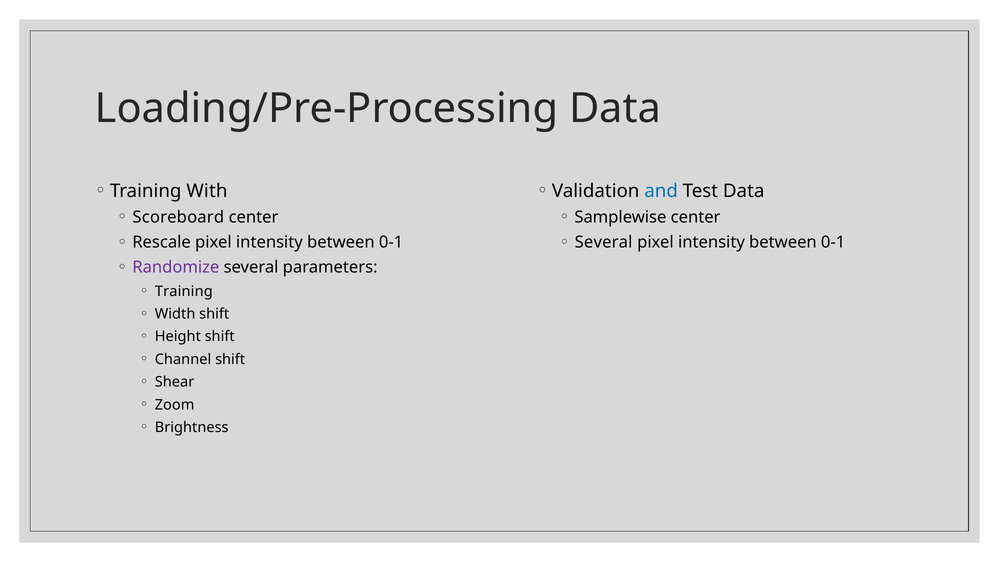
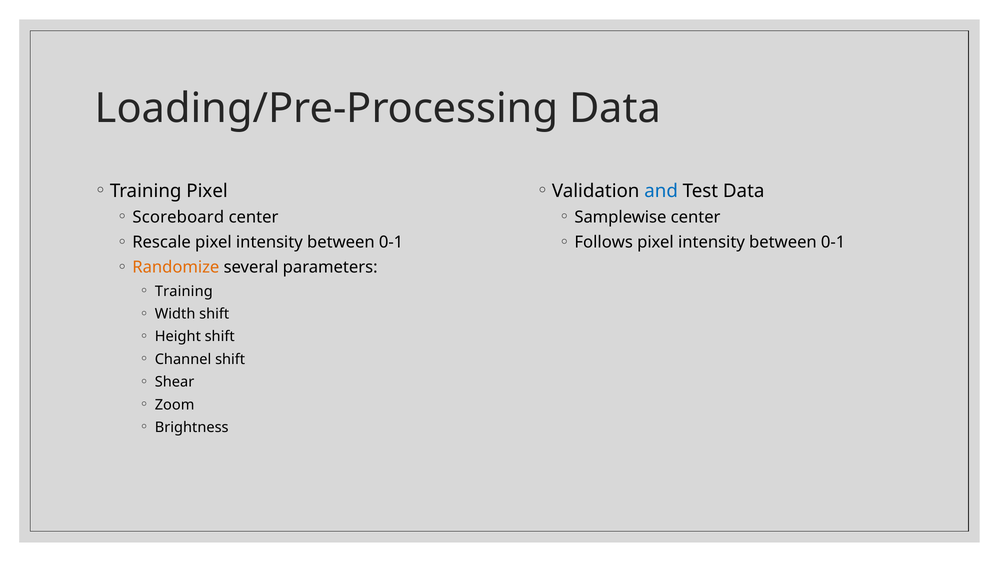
Training With: With -> Pixel (207, 191)
Several: Several -> Follows (604, 242)
Randomize colour: purple -> orange (176, 267)
